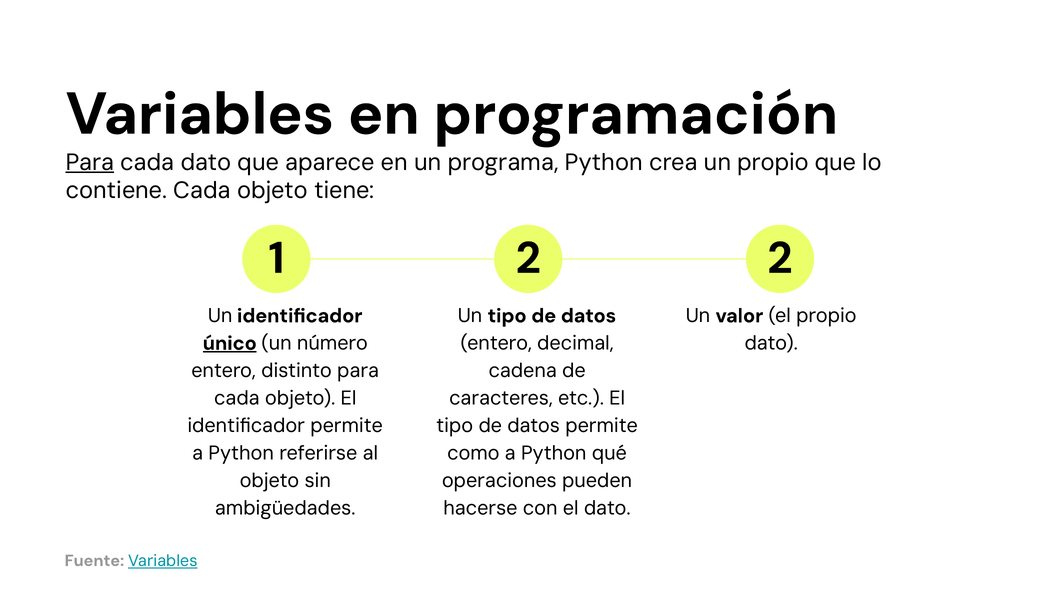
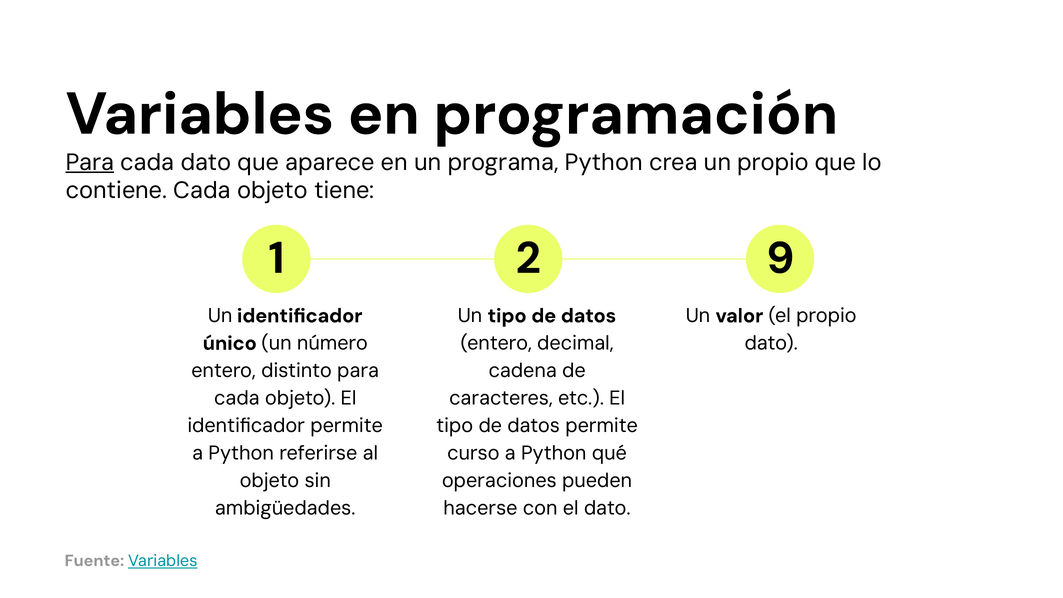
2 2: 2 -> 9 (780, 258)
único underline: present -> none (230, 343)
como: como -> curso (473, 453)
